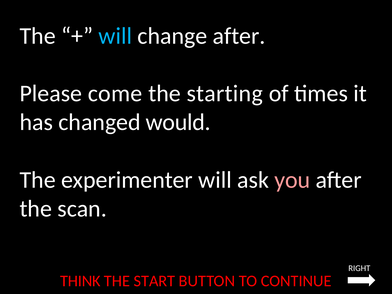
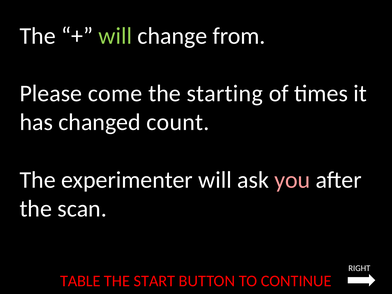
will colour: light blue -> light green (115, 36)
change after: after -> from (239, 36)
would: would -> count (178, 122)
THINK: THINK -> TABLE (80, 281)
